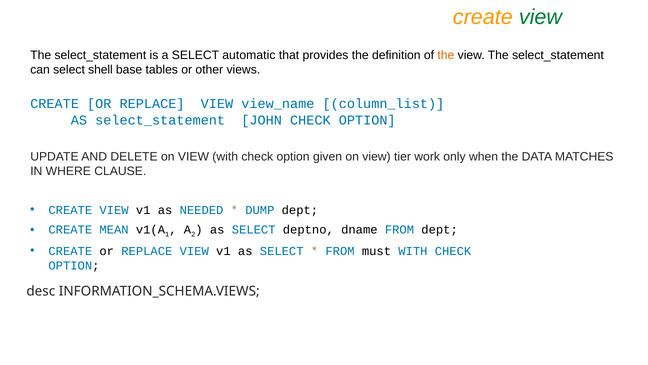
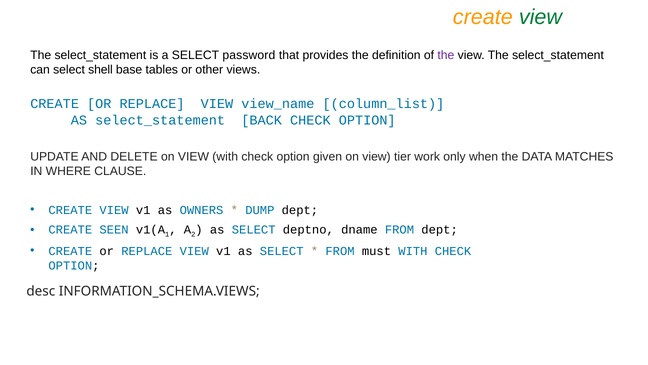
automatic: automatic -> password (249, 55)
the colour: orange -> purple (446, 55)
JOHN: JOHN -> BACK (262, 120)
NEEDED: NEEDED -> OWNERS (202, 210)
MEAN: MEAN -> SEEN (114, 229)
